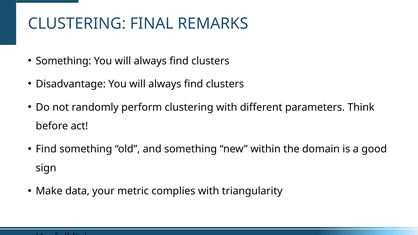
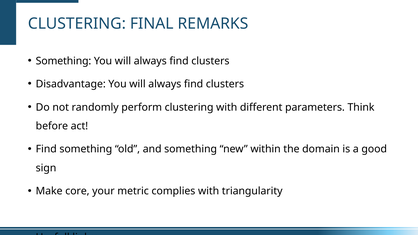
data: data -> core (77, 191)
